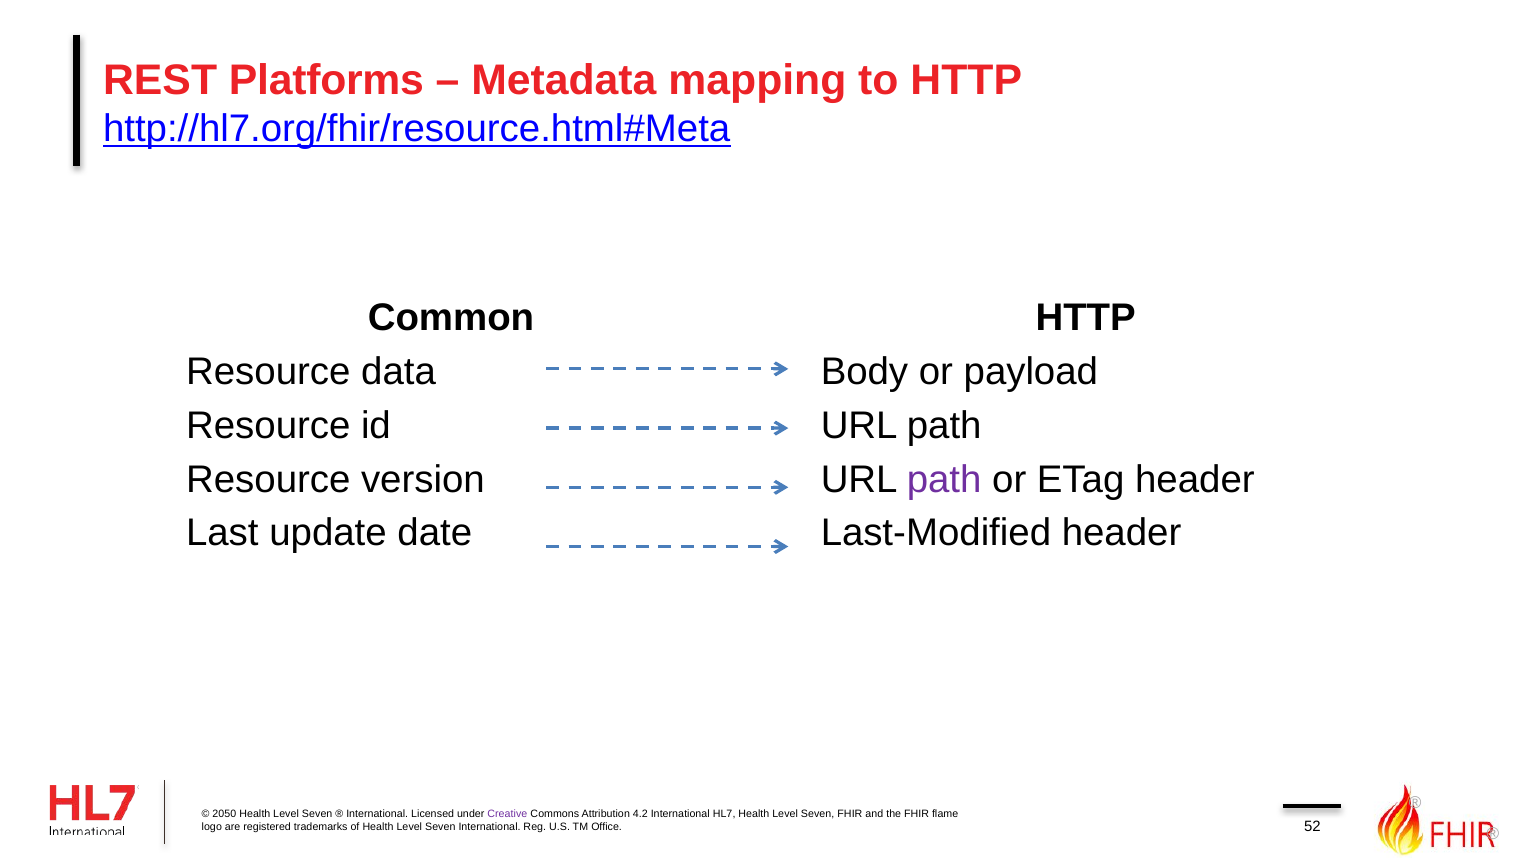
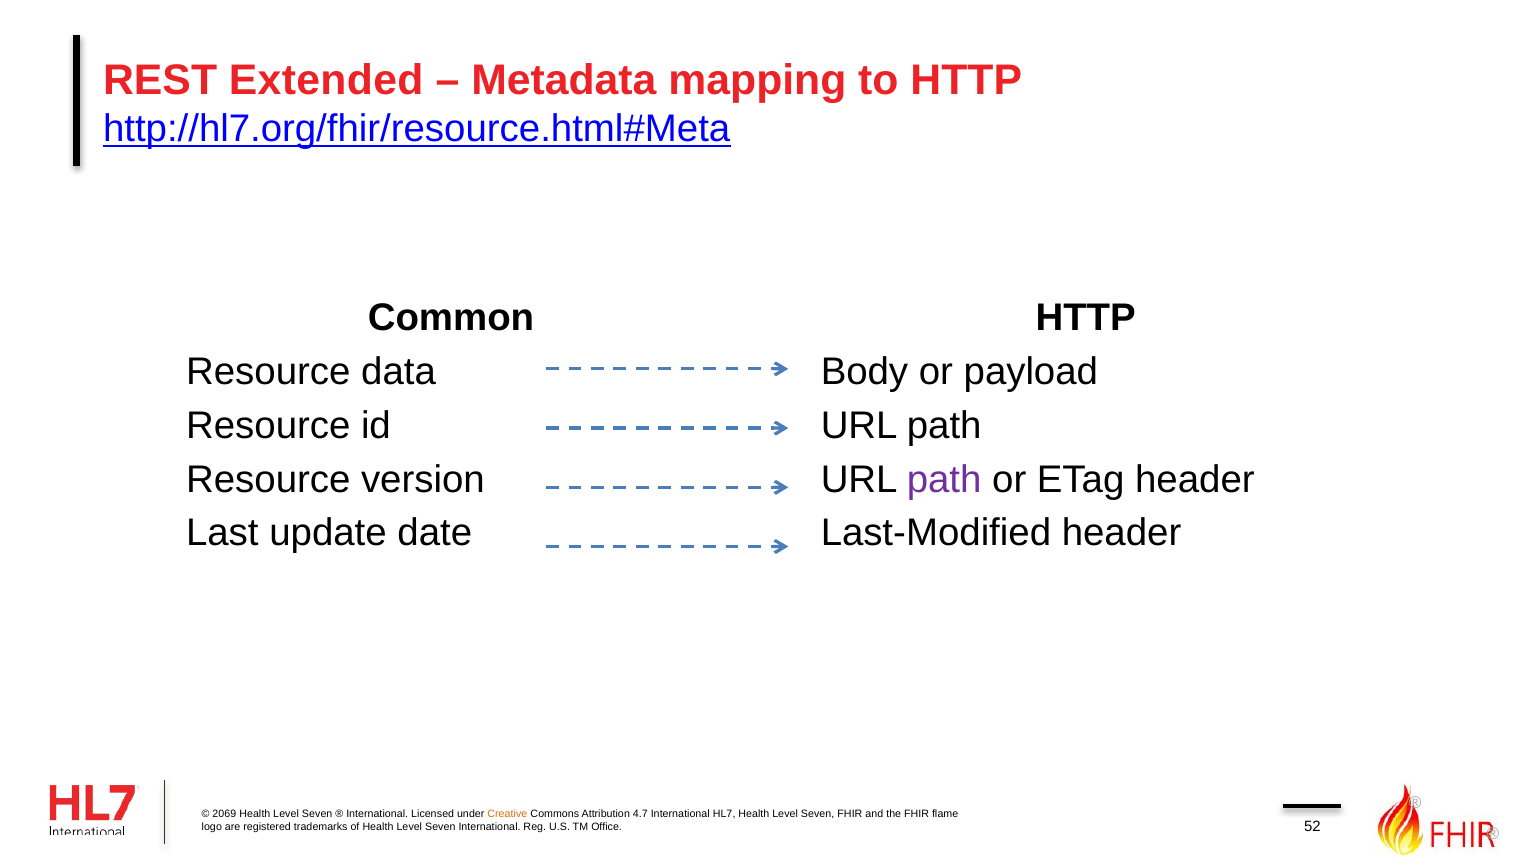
Platforms: Platforms -> Extended (326, 80)
2050: 2050 -> 2069 (224, 814)
Creative colour: purple -> orange (507, 814)
4.2: 4.2 -> 4.7 (640, 814)
